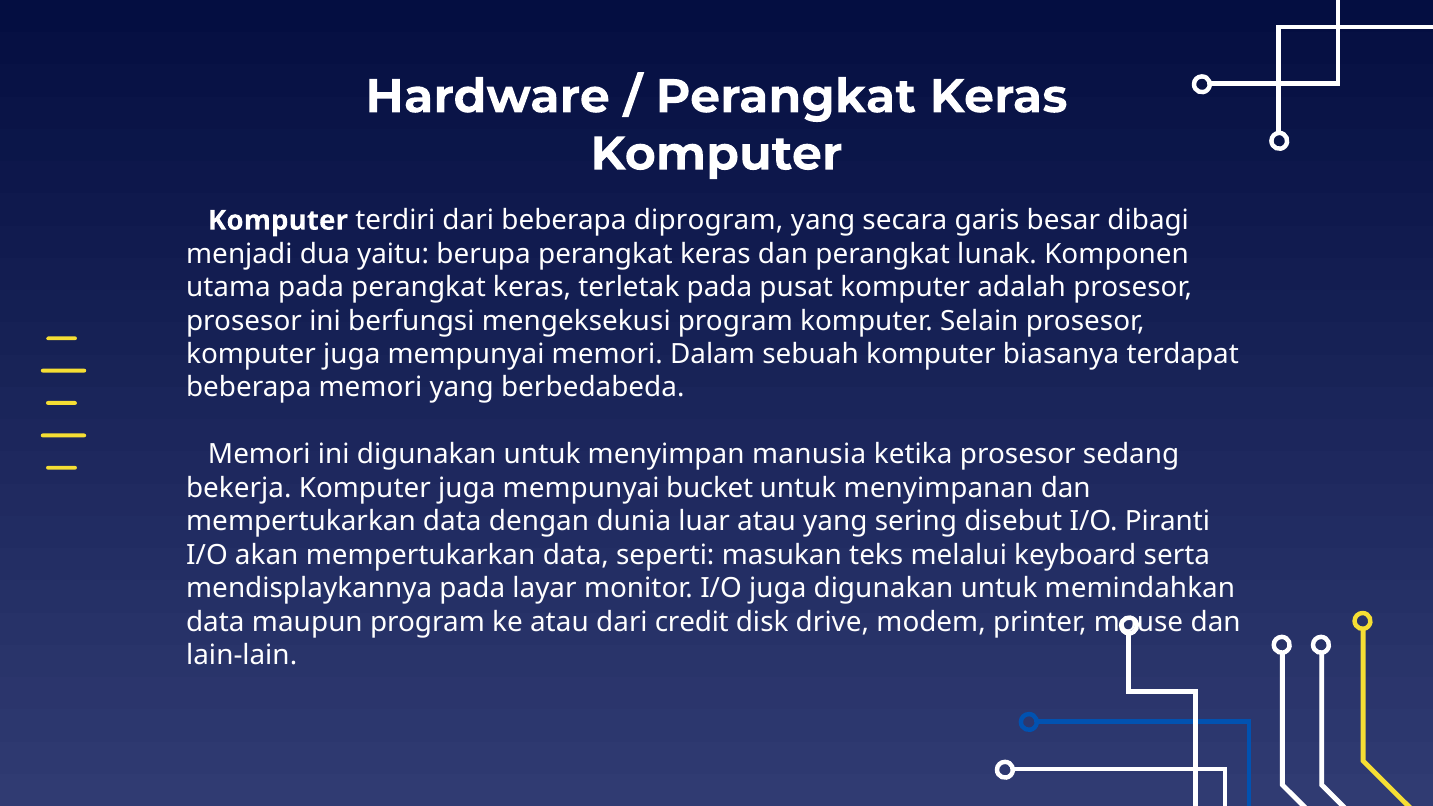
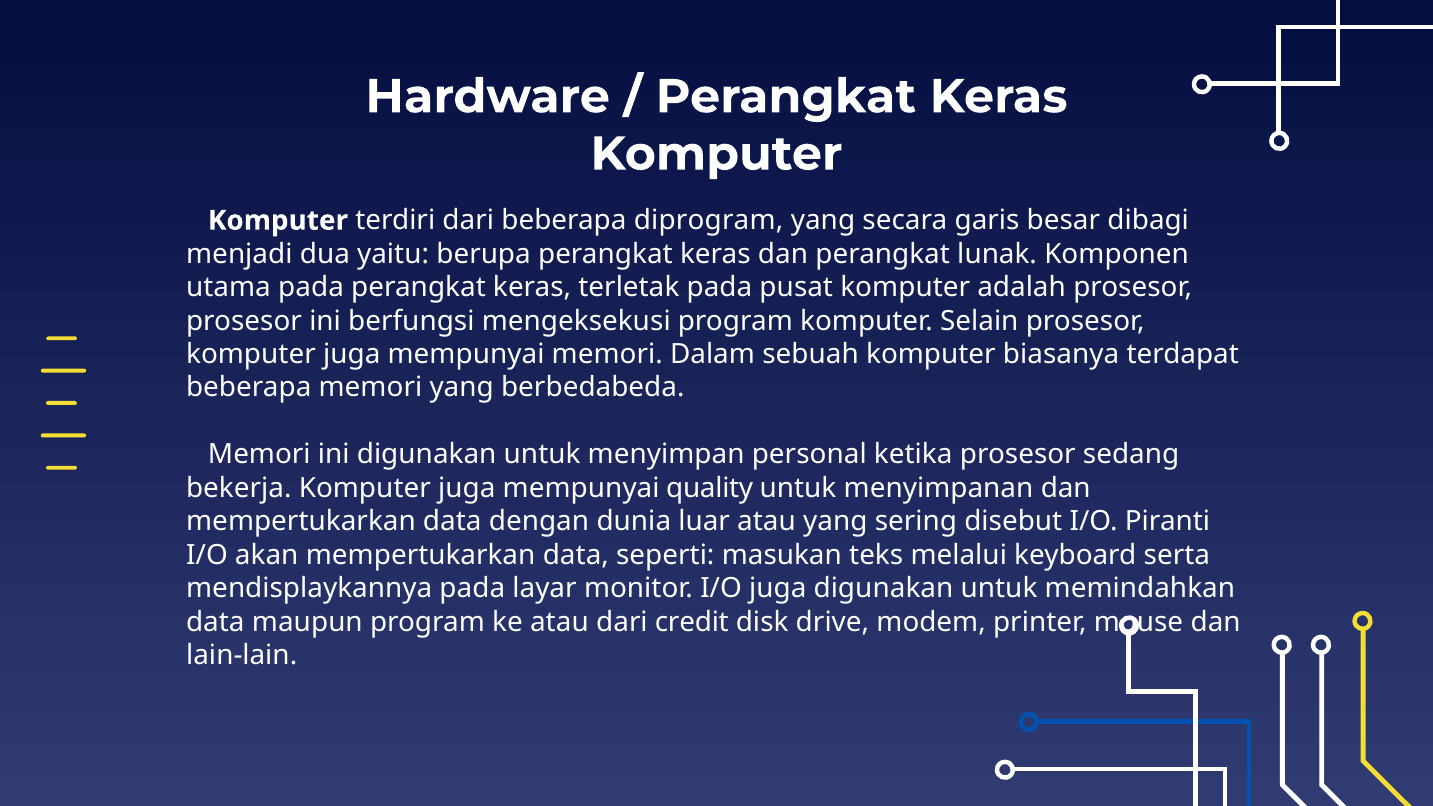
manusia: manusia -> personal (809, 455)
bucket: bucket -> quality (710, 488)
